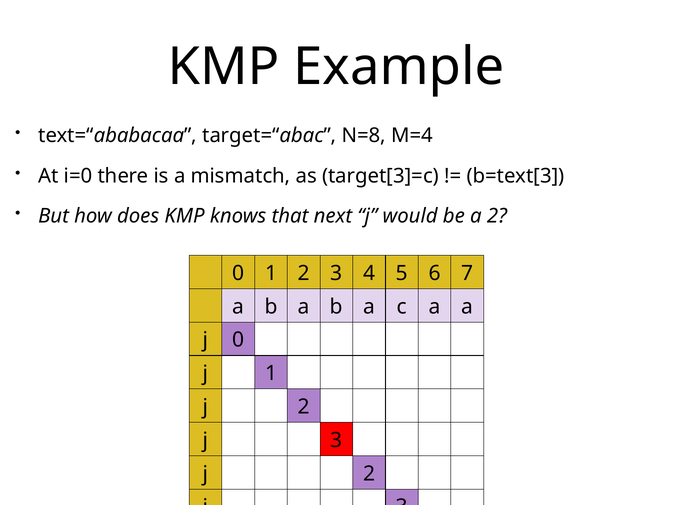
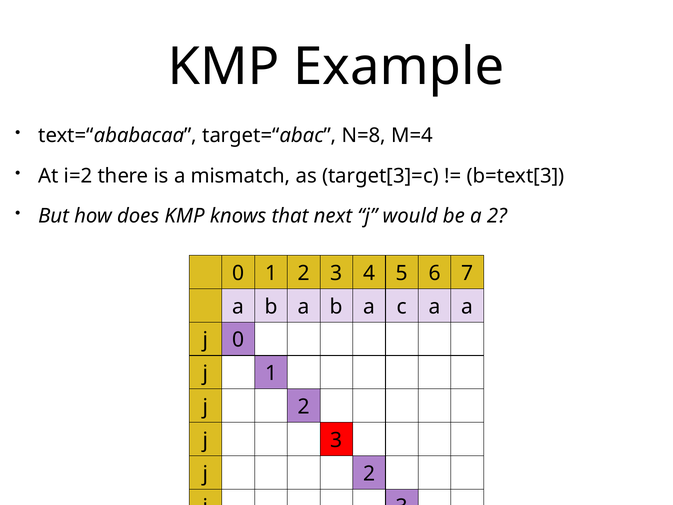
i=0: i=0 -> i=2 (78, 176)
